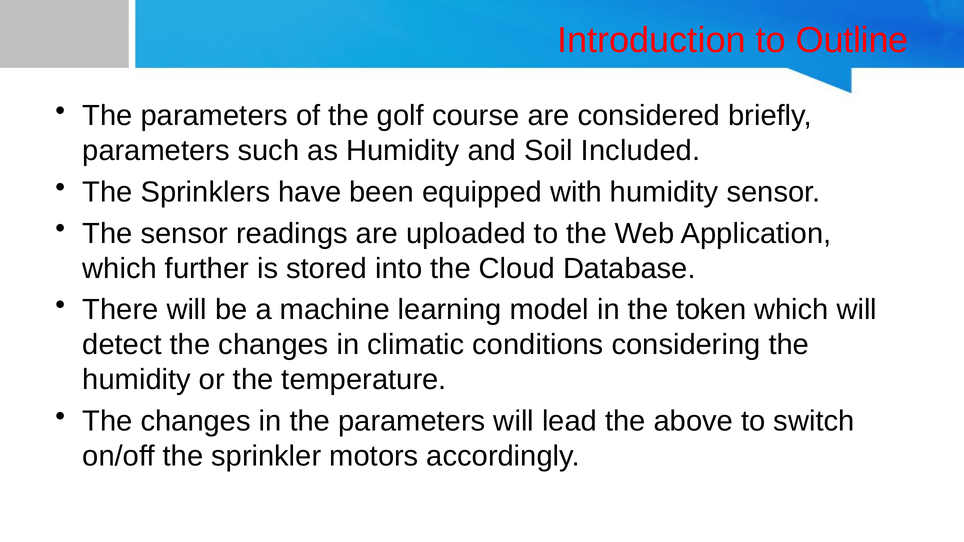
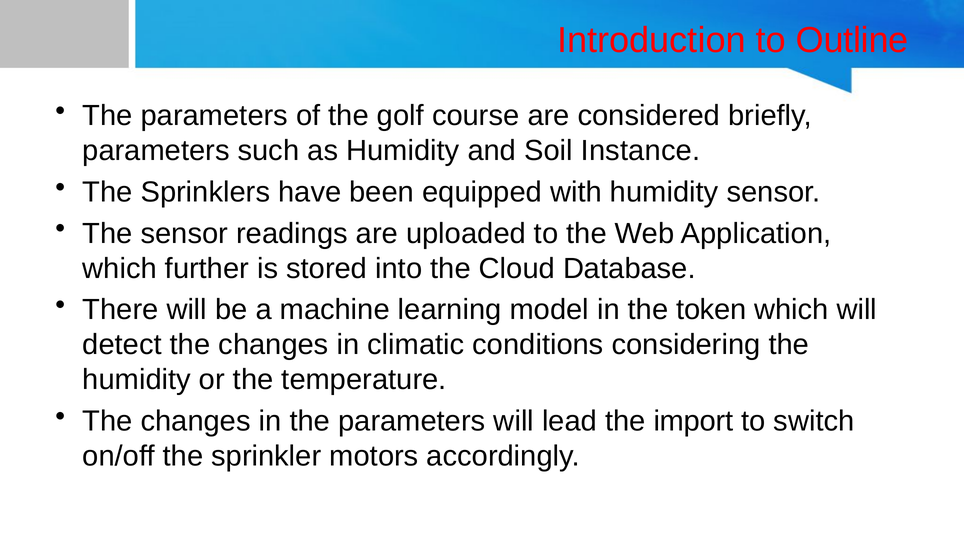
Included: Included -> Instance (641, 151)
above: above -> import (693, 421)
